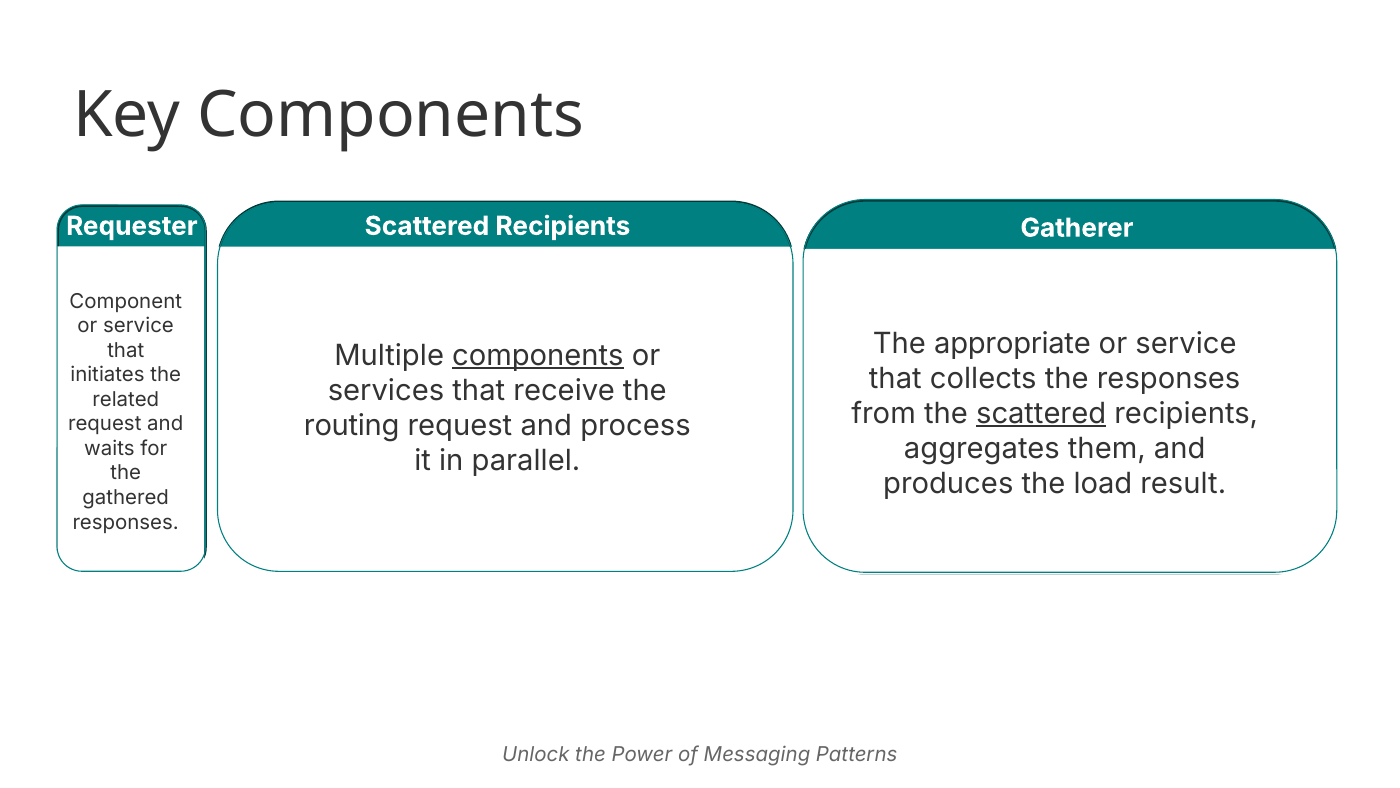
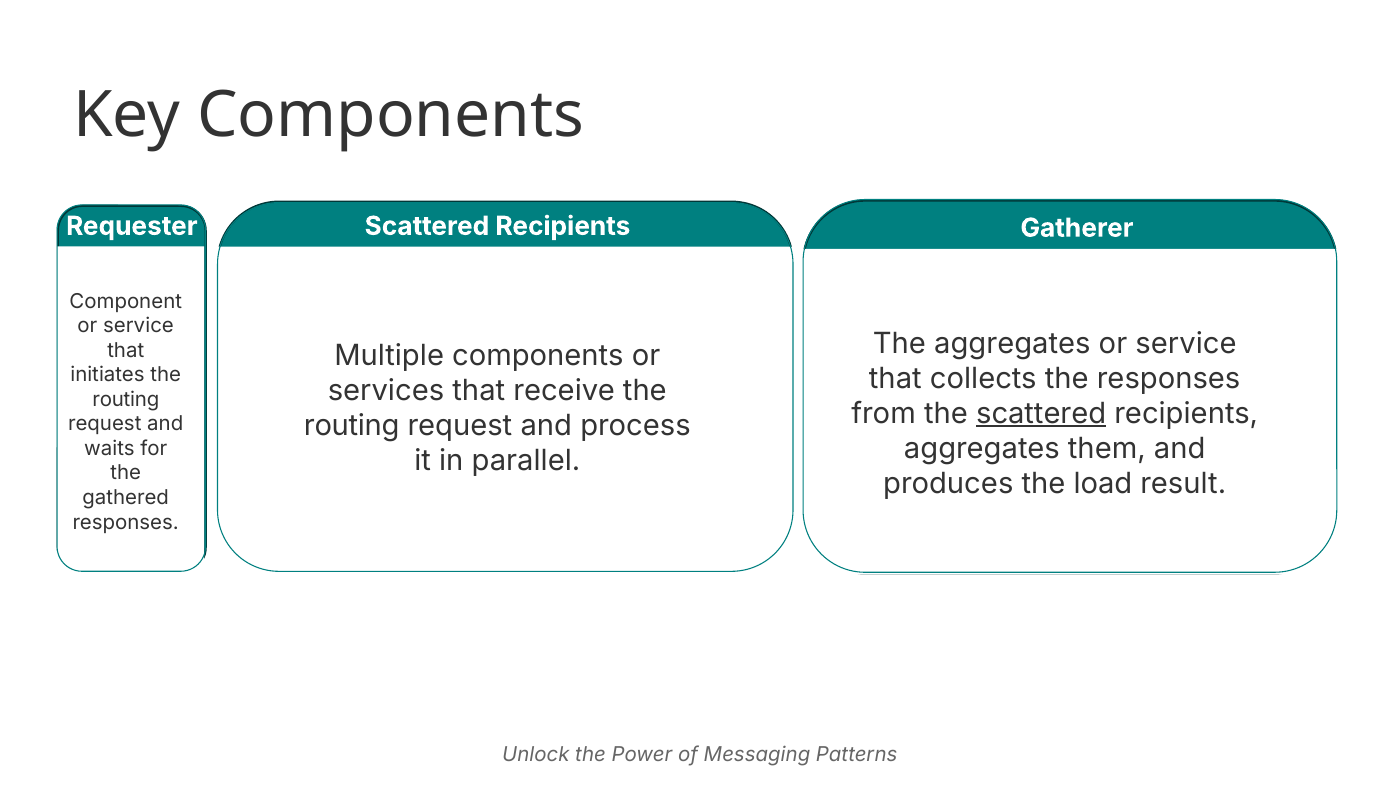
The appropriate: appropriate -> aggregates (1012, 343)
components underline: present -> none (538, 355)
related: related -> routing (126, 399)
